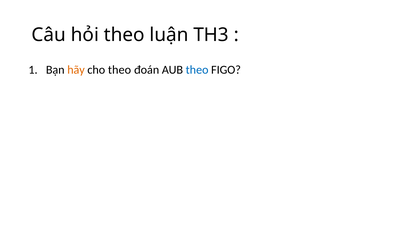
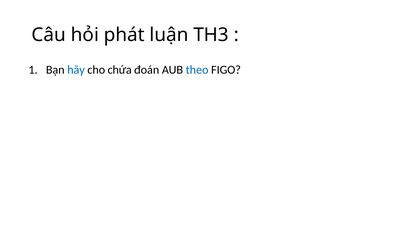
hỏi theo: theo -> phát (124, 35)
hãy colour: orange -> blue (76, 70)
cho theo: theo -> chứa (120, 70)
